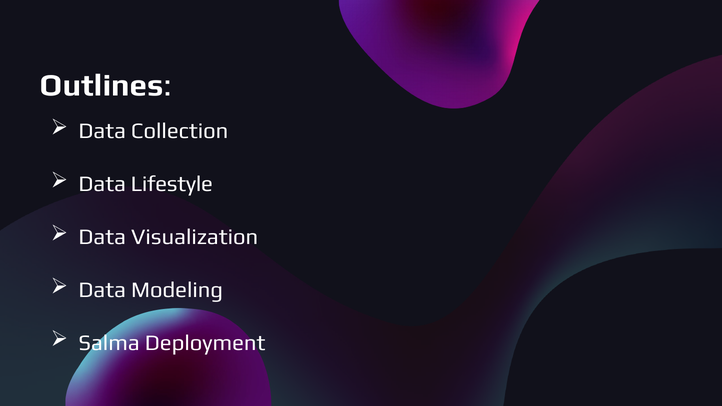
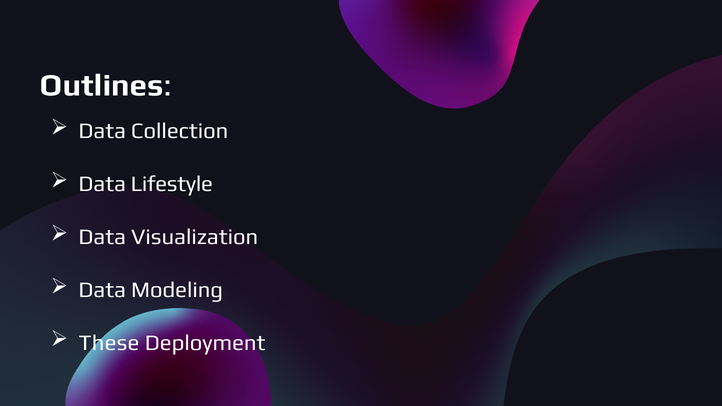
Salma: Salma -> These (109, 343)
